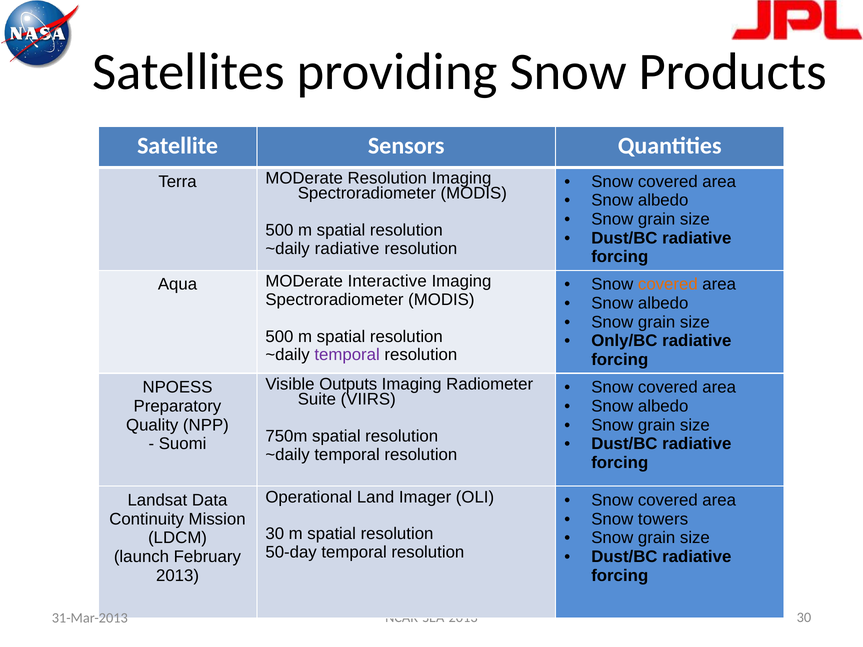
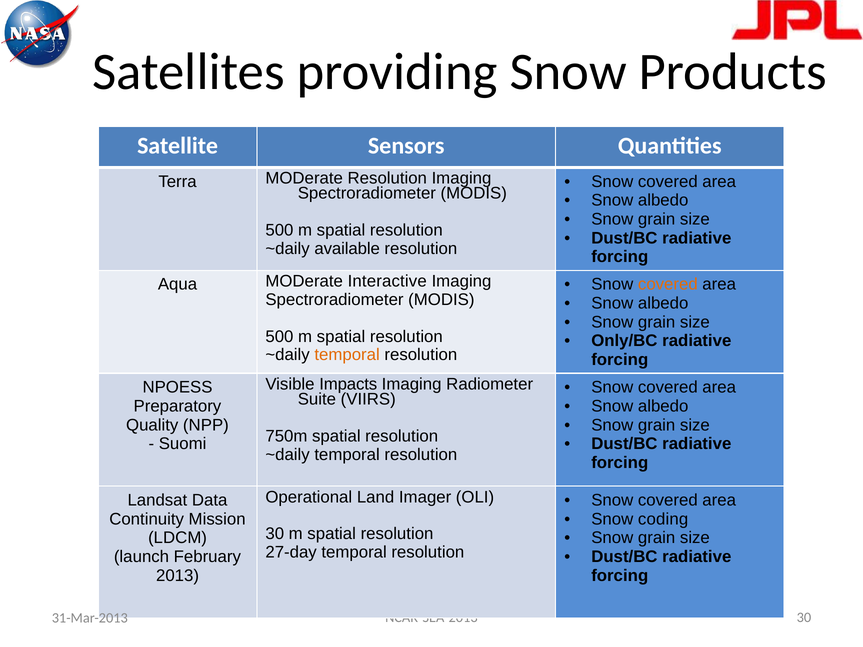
~daily radiative: radiative -> available (347, 249)
temporal colour: purple -> orange (347, 355)
Outputs: Outputs -> Impacts (348, 384)
towers: towers -> coding (663, 519)
50-day: 50-day -> 27-day (291, 553)
